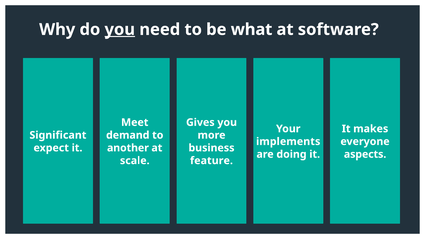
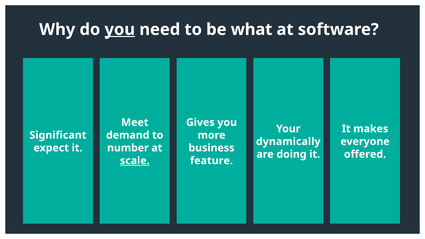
implements: implements -> dynamically (288, 142)
another: another -> number (128, 148)
aspects: aspects -> offered (365, 154)
scale underline: none -> present (135, 161)
